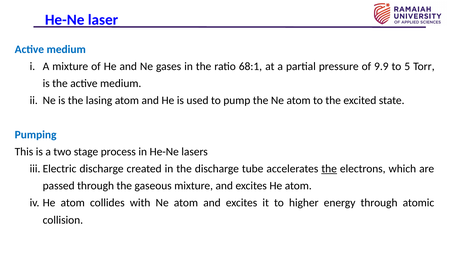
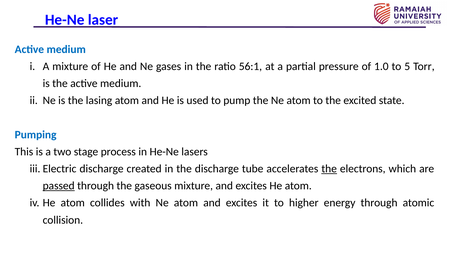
68:1: 68:1 -> 56:1 (250, 66)
9.9: 9.9 -> 1.0 (381, 66)
passed underline: none -> present (59, 186)
